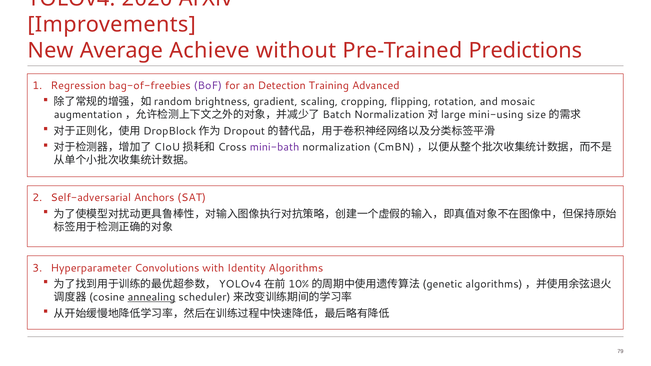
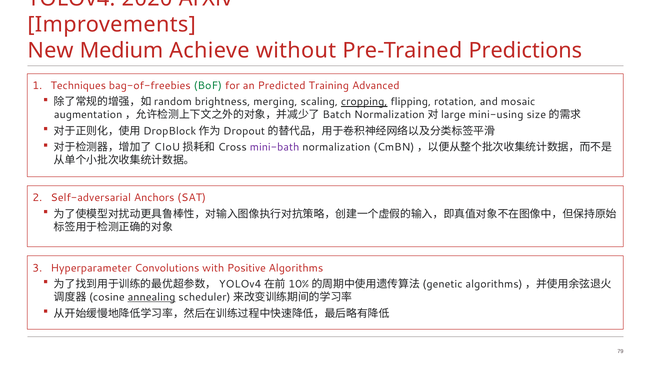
Average: Average -> Medium (121, 51)
Regression: Regression -> Techniques (78, 86)
BoF colour: purple -> green (208, 86)
Detection: Detection -> Predicted (282, 86)
gradient: gradient -> merging (275, 102)
cropping underline: none -> present (364, 102)
Identity: Identity -> Positive (246, 268)
